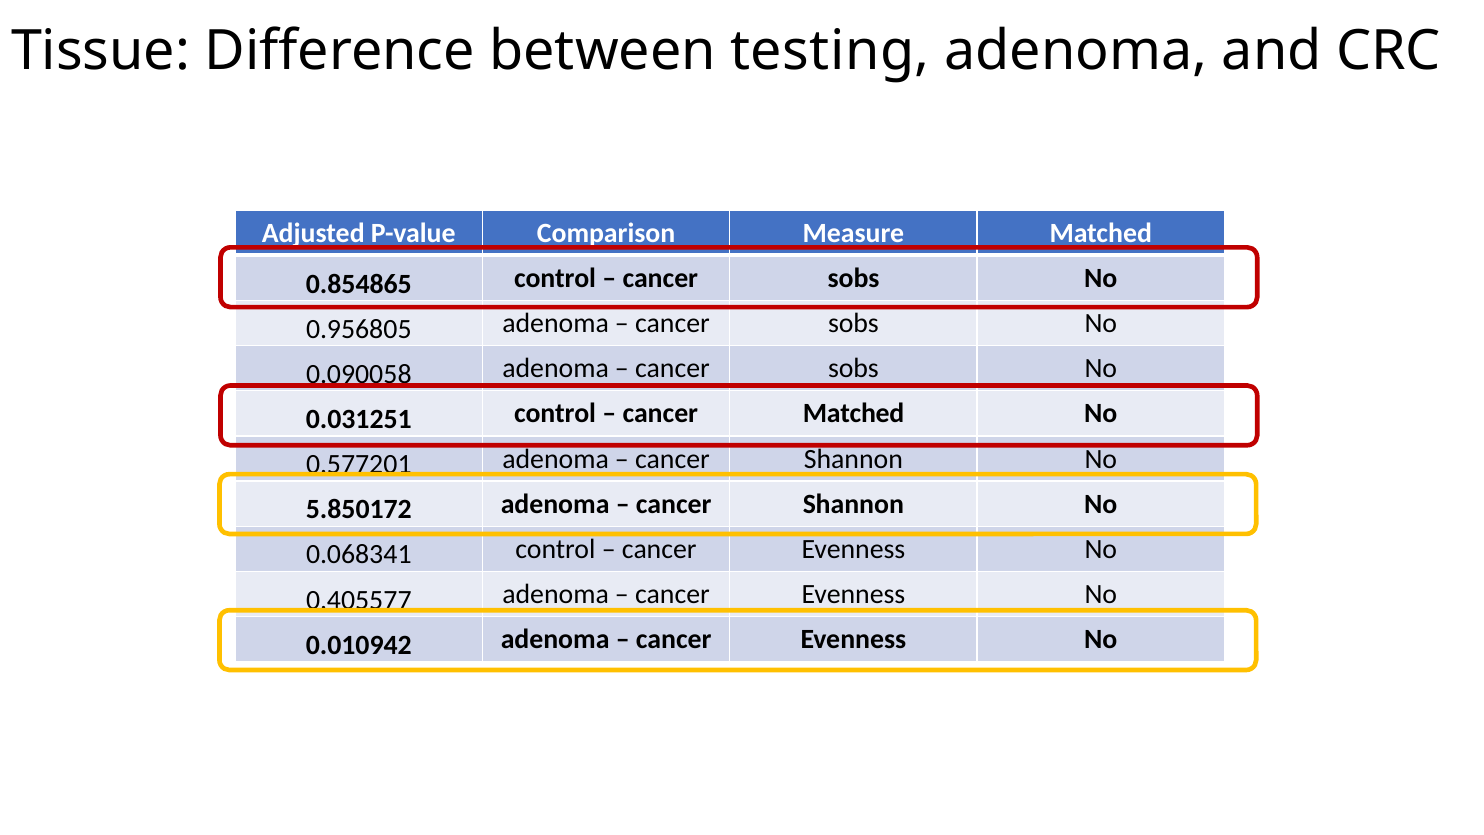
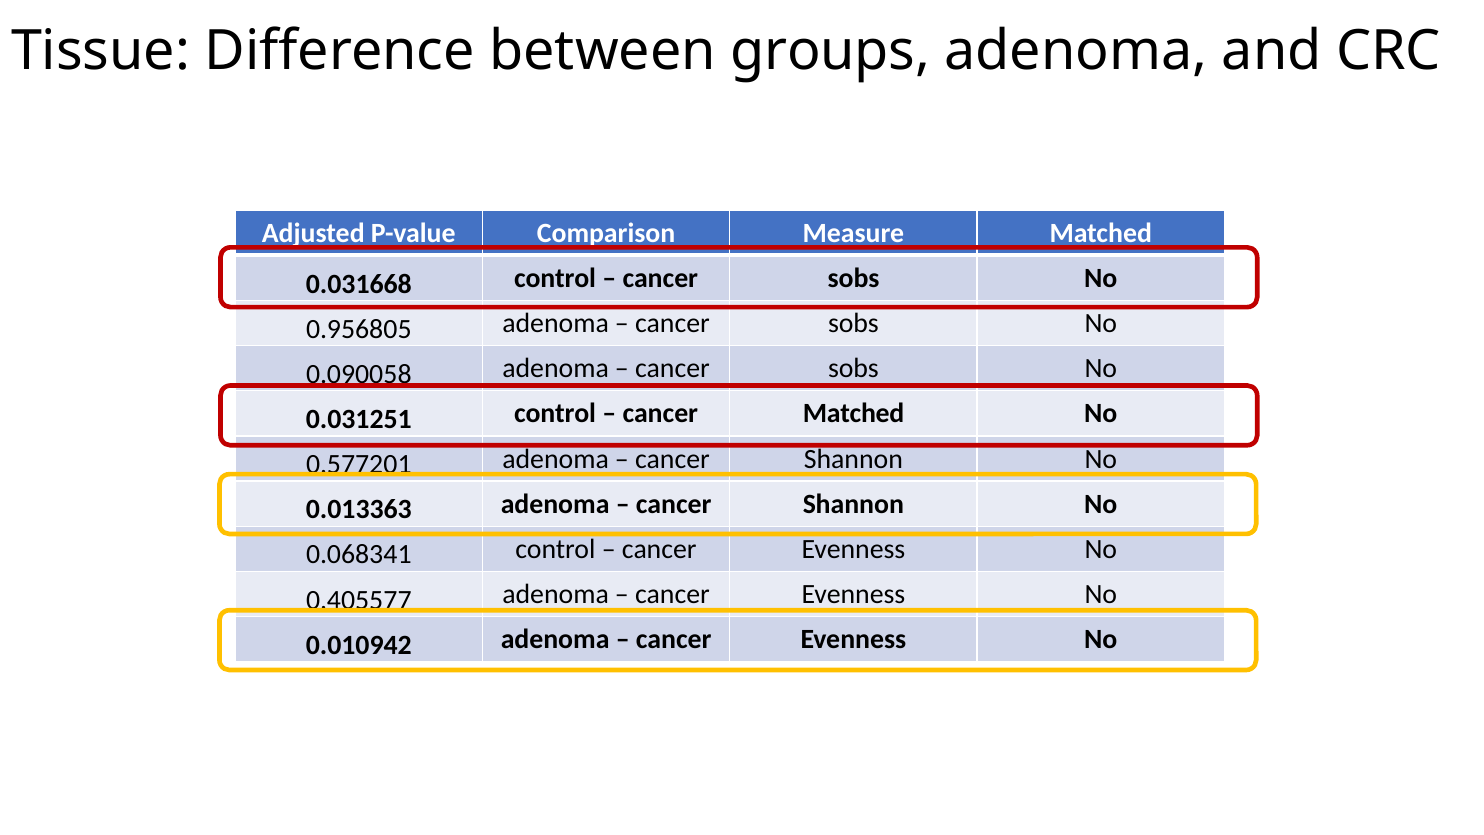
testing: testing -> groups (830, 51)
0.854865: 0.854865 -> 0.031668 (359, 284)
5.850172: 5.850172 -> 0.013363 (359, 509)
